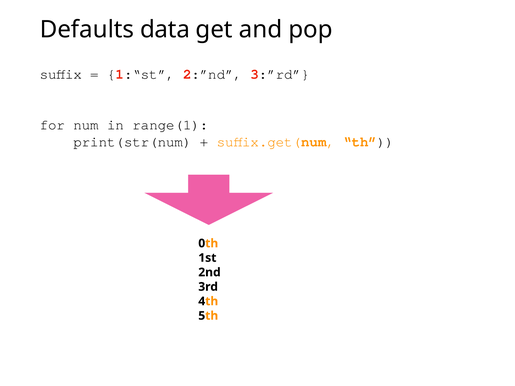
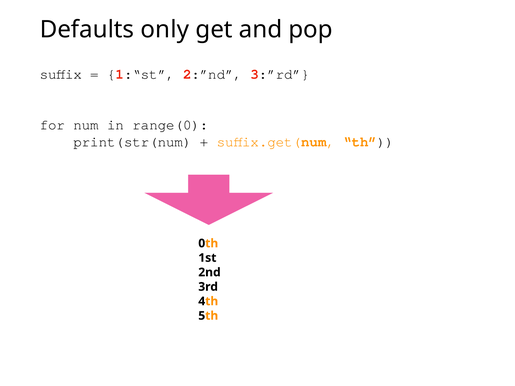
data: data -> only (165, 30)
range(1: range(1 -> range(0 (170, 125)
